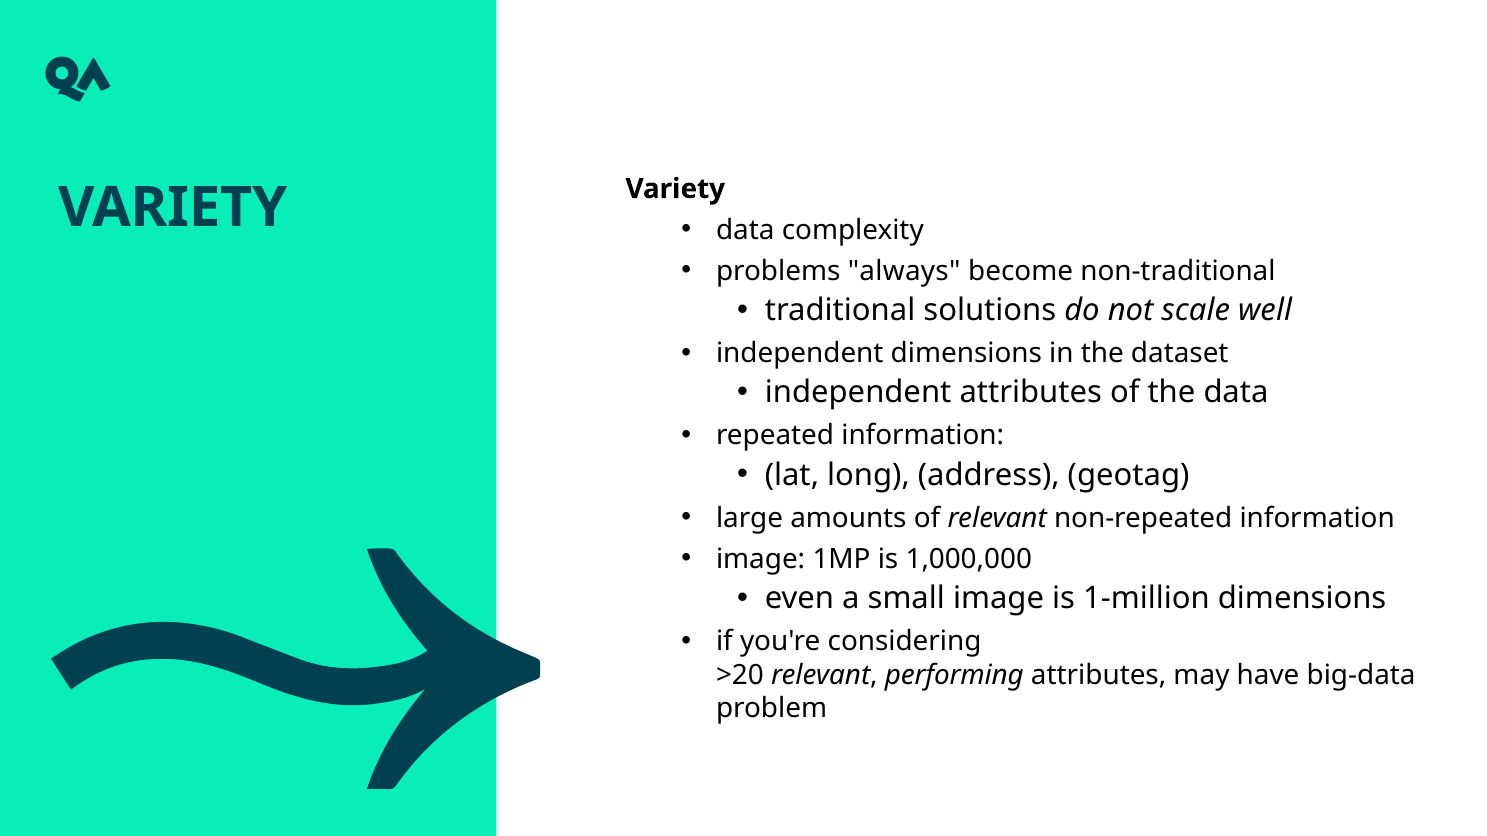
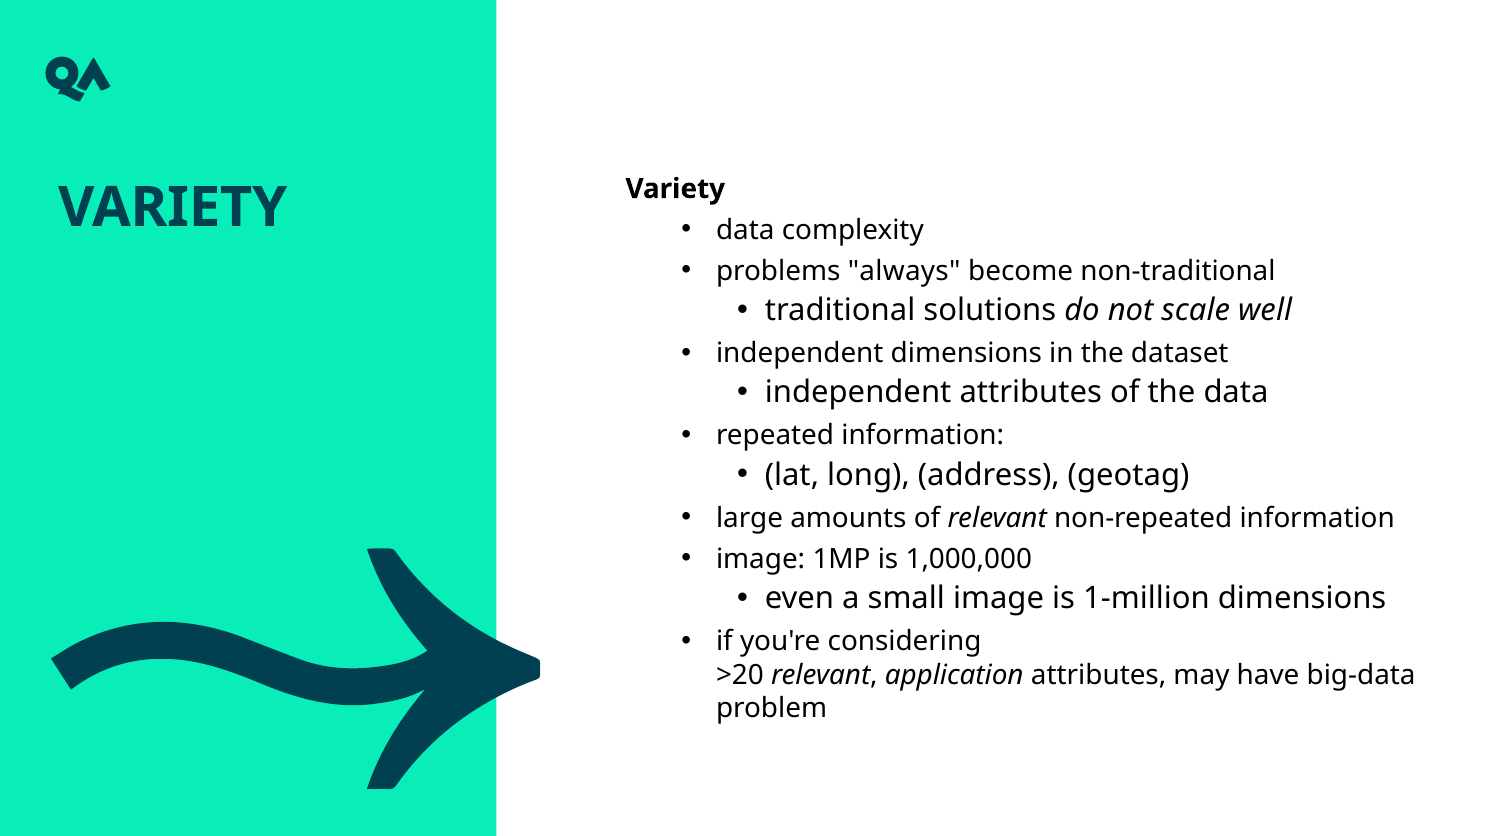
performing: performing -> application (954, 675)
